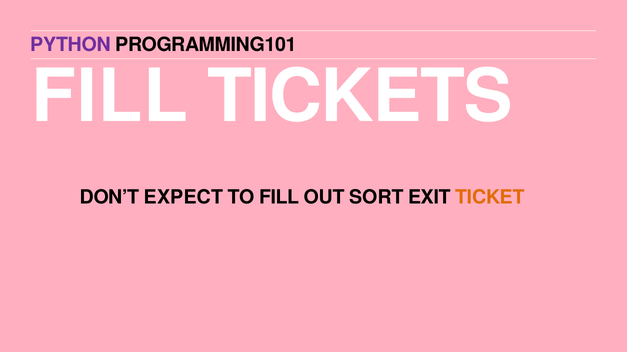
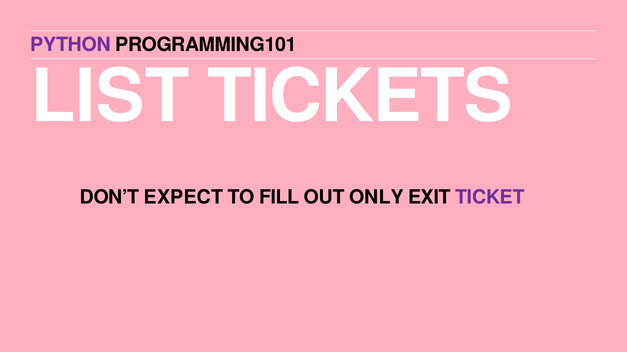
FILL: FILL -> LIST (110, 97)
SORT: SORT -> ONLY (376, 197)
TICKET colour: orange -> purple (490, 197)
